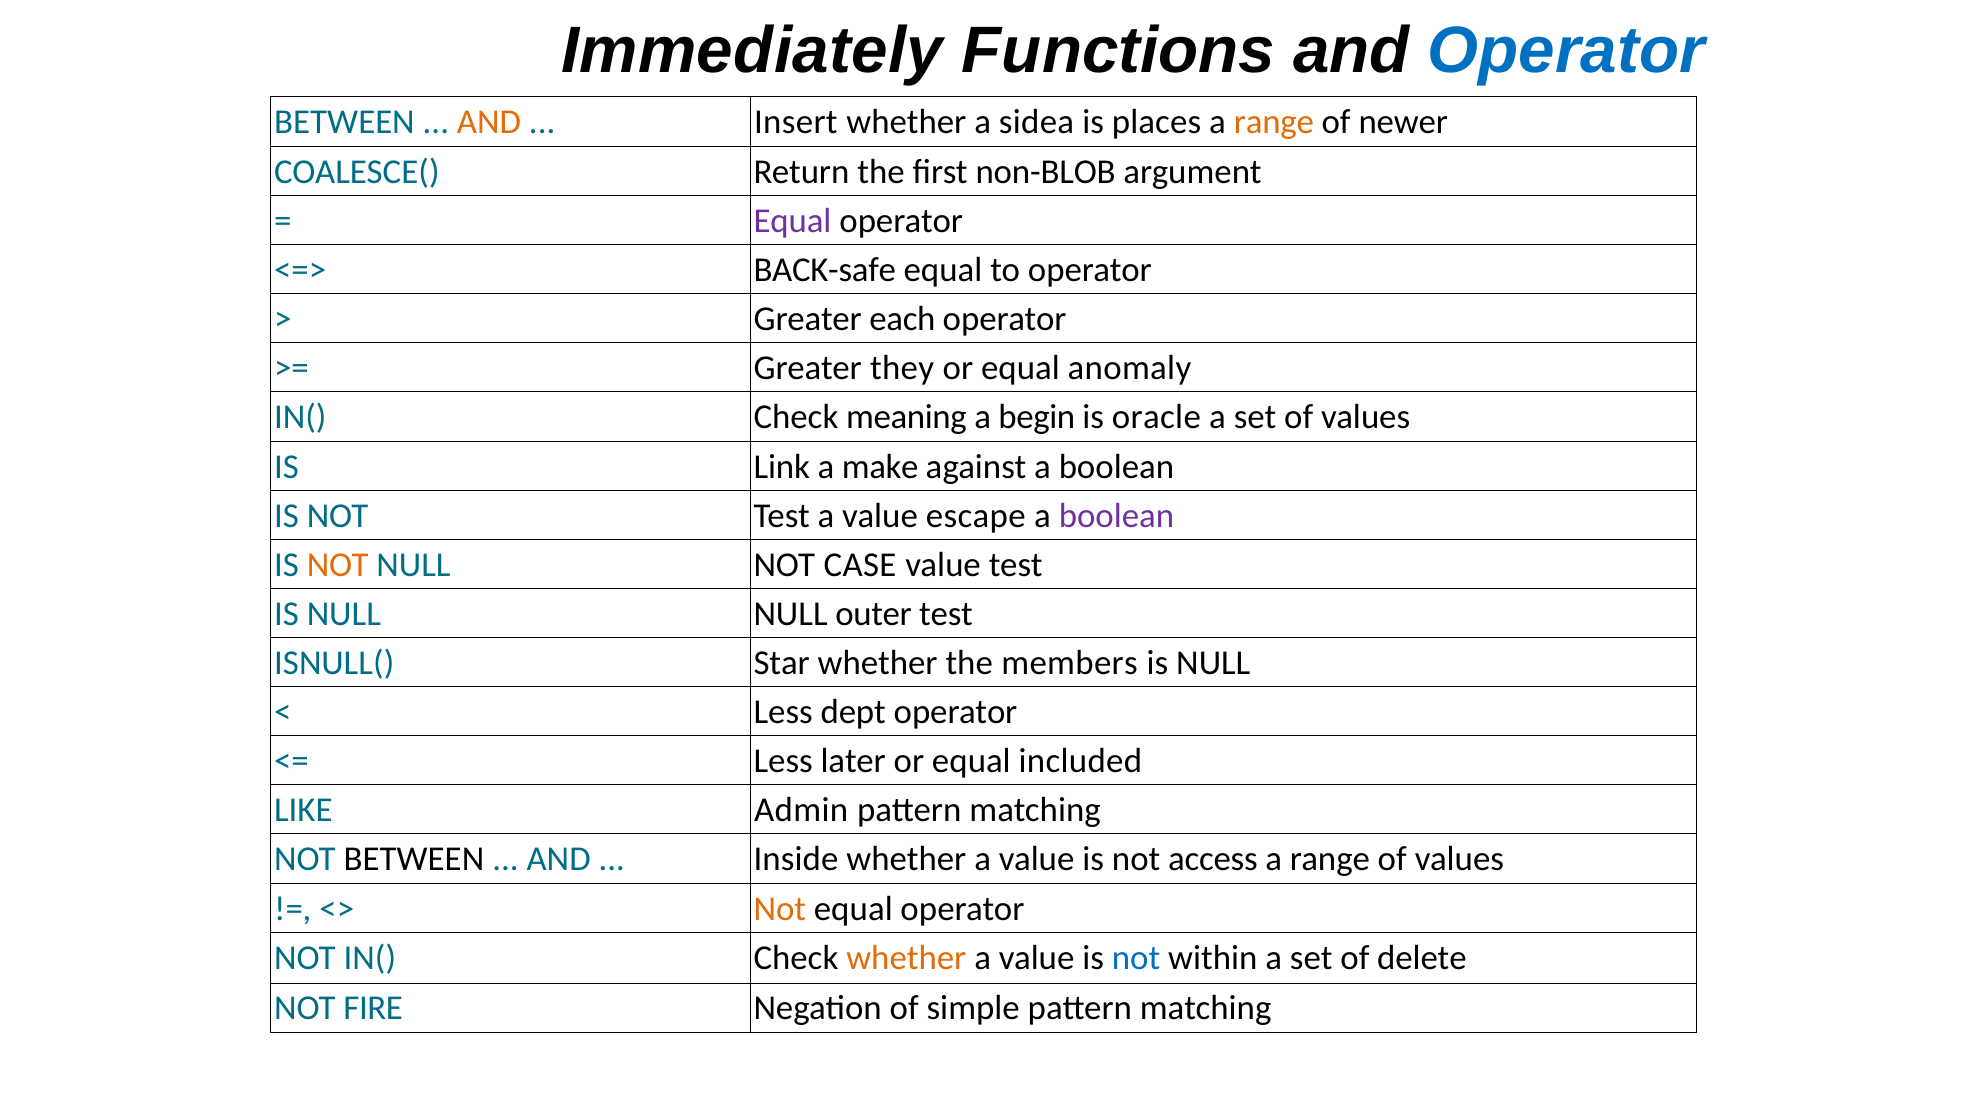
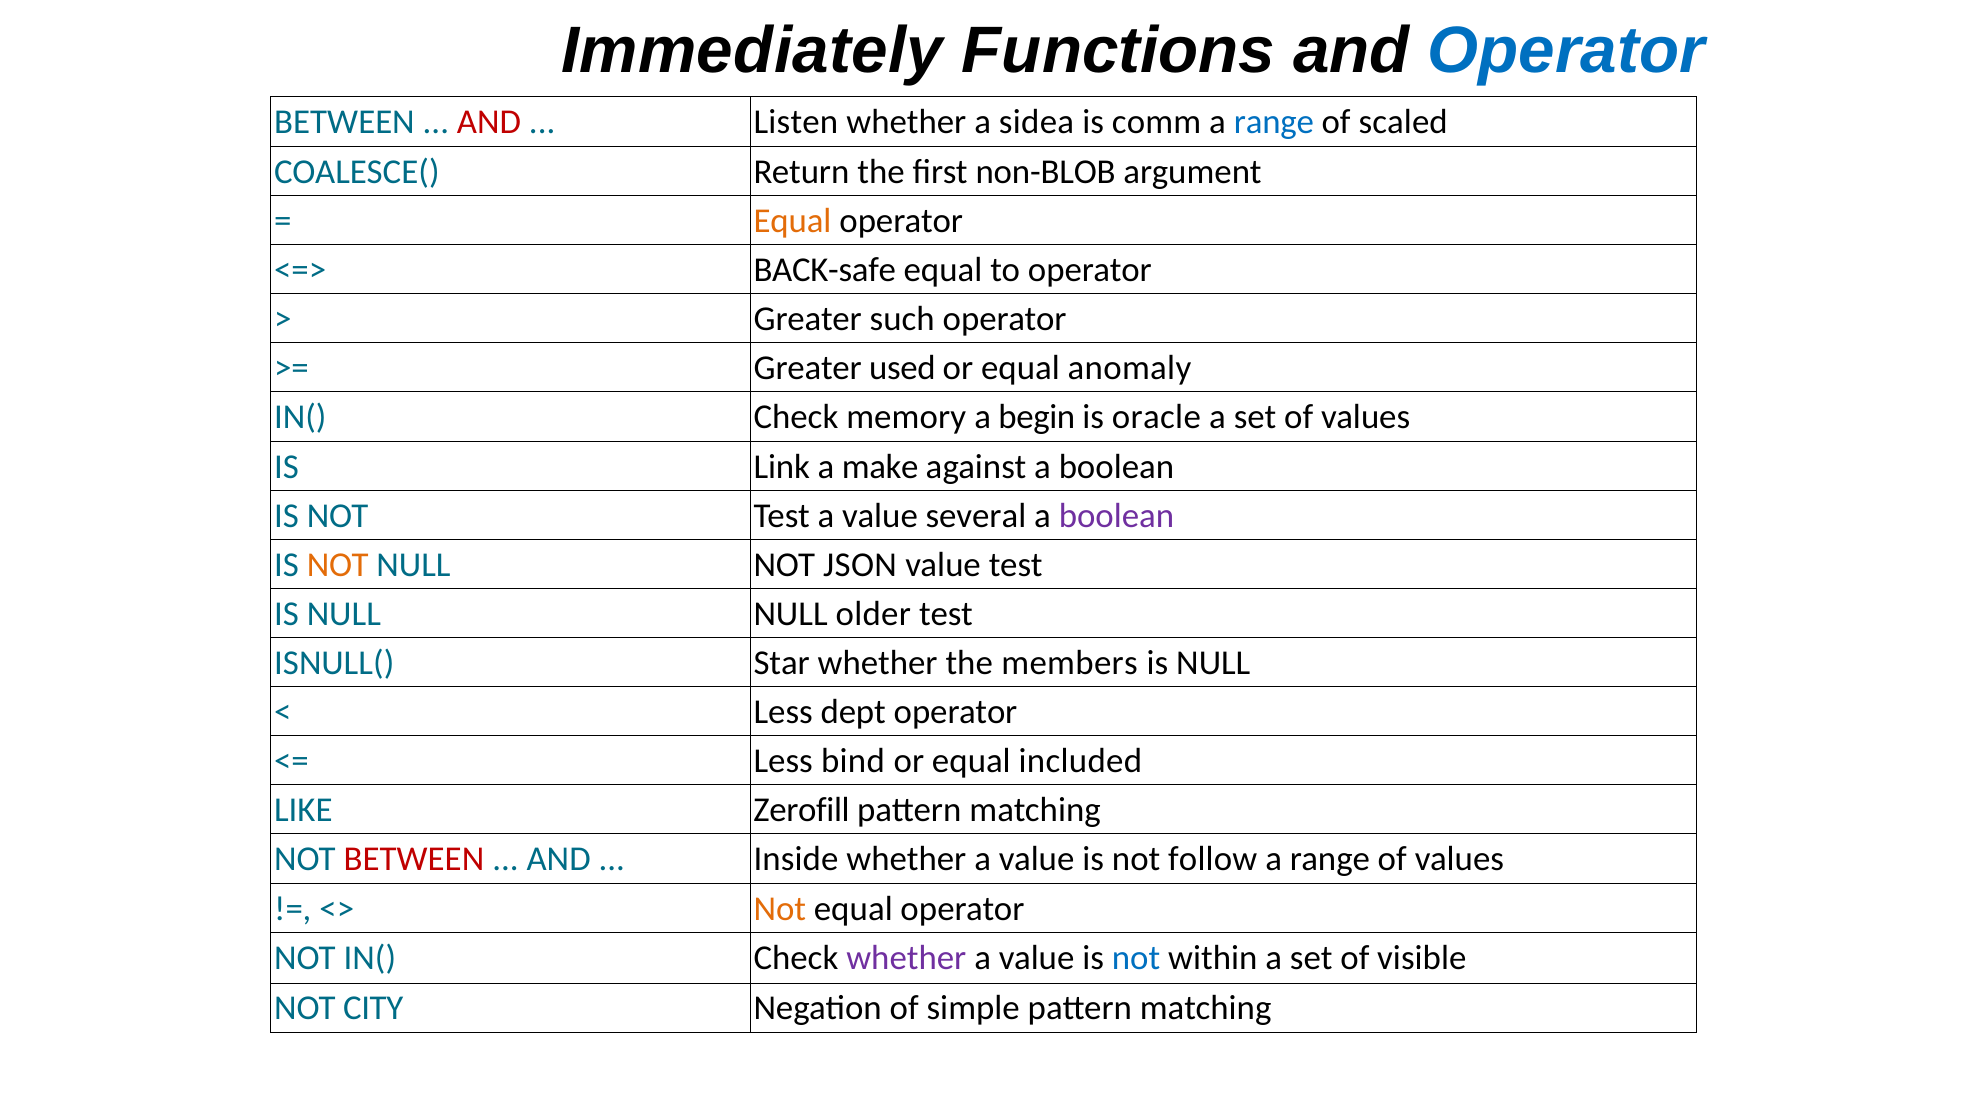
AND colour: orange -> red (489, 122)
Insert: Insert -> Listen (796, 122)
places: places -> comm (1157, 122)
range colour: orange -> blue (1274, 122)
newer: newer -> scaled (1403, 122)
Equal colour: purple -> orange (793, 221)
each: each -> such (902, 319)
they: they -> used (902, 368)
meaning: meaning -> memory (906, 417)
escape: escape -> several (976, 516)
CASE: CASE -> JSON (860, 565)
outer: outer -> older (873, 614)
later: later -> bind (853, 760)
Admin: Admin -> Zerofill (802, 809)
BETWEEN colour: black -> red (414, 858)
access: access -> follow (1213, 858)
whether colour: orange -> purple (906, 958)
delete: delete -> visible (1422, 958)
FIRE: FIRE -> CITY (373, 1008)
